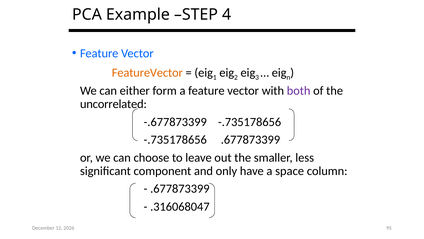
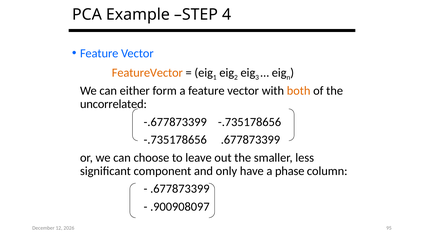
both colour: purple -> orange (299, 91)
space: space -> phase (290, 171)
.316068047: .316068047 -> .900908097 (180, 206)
